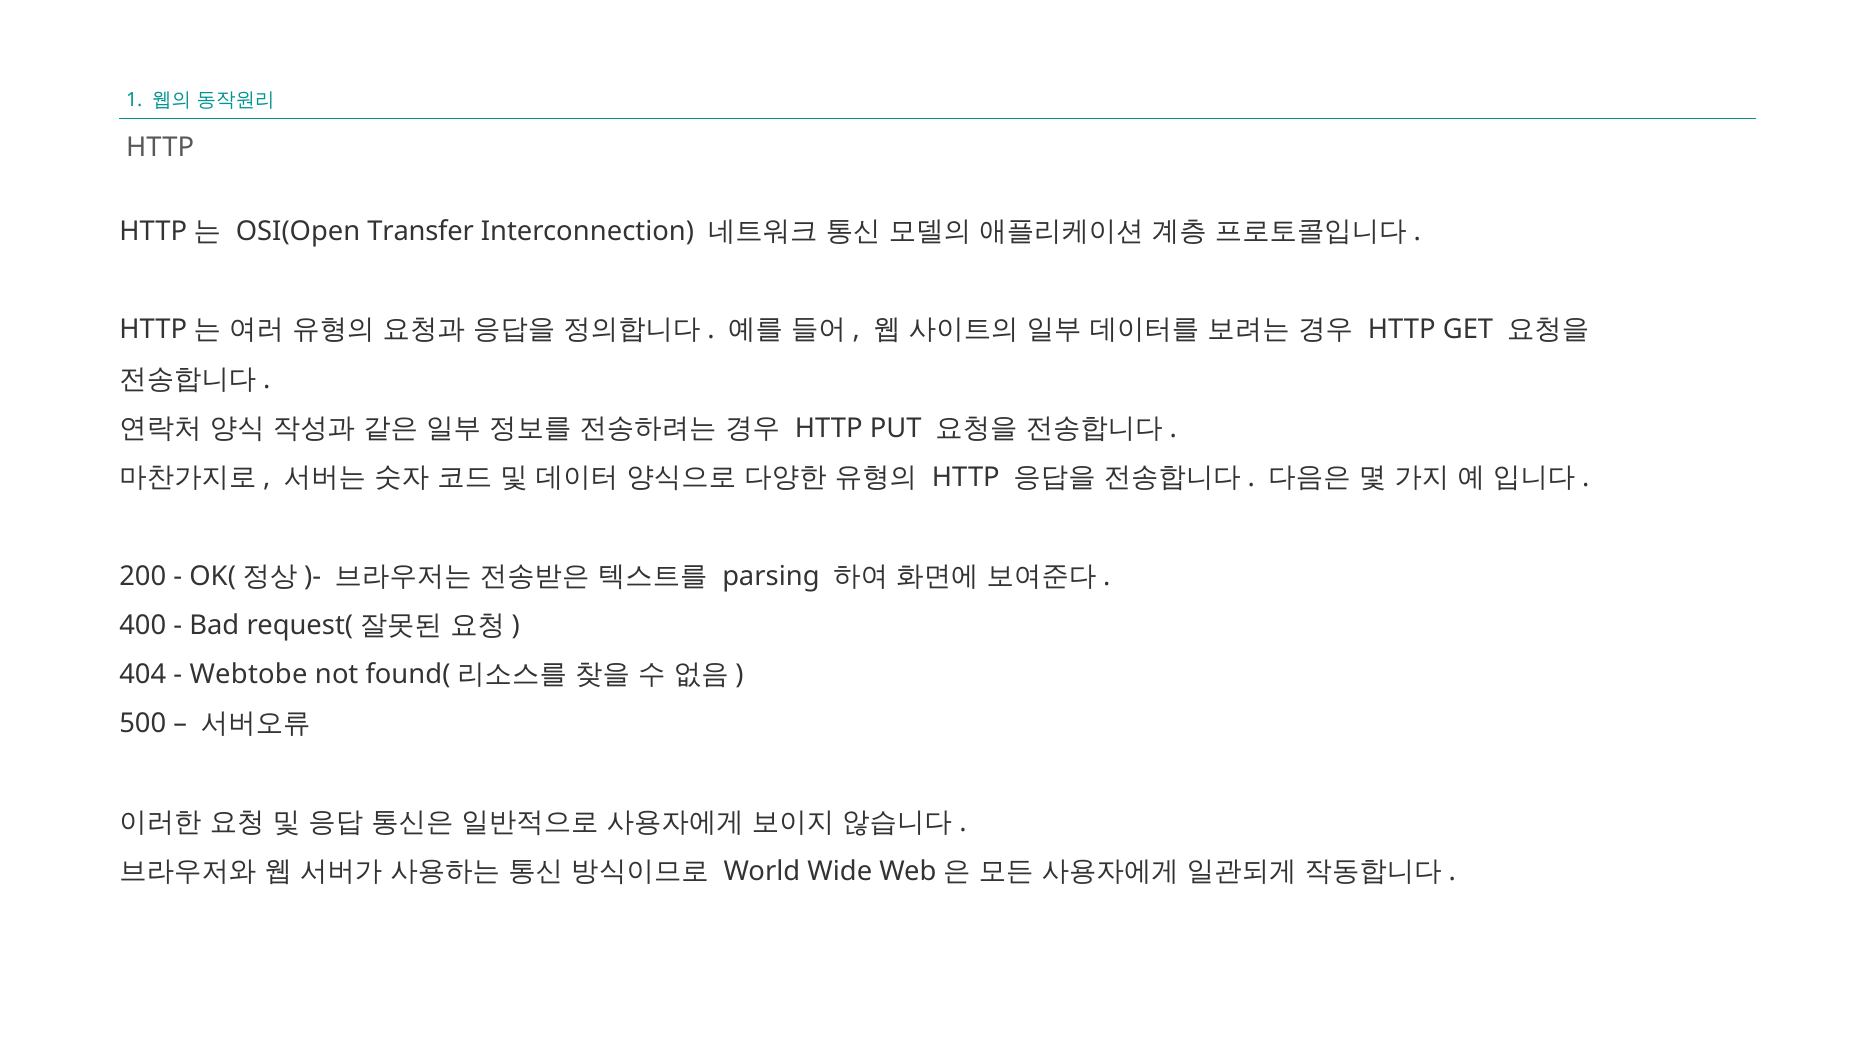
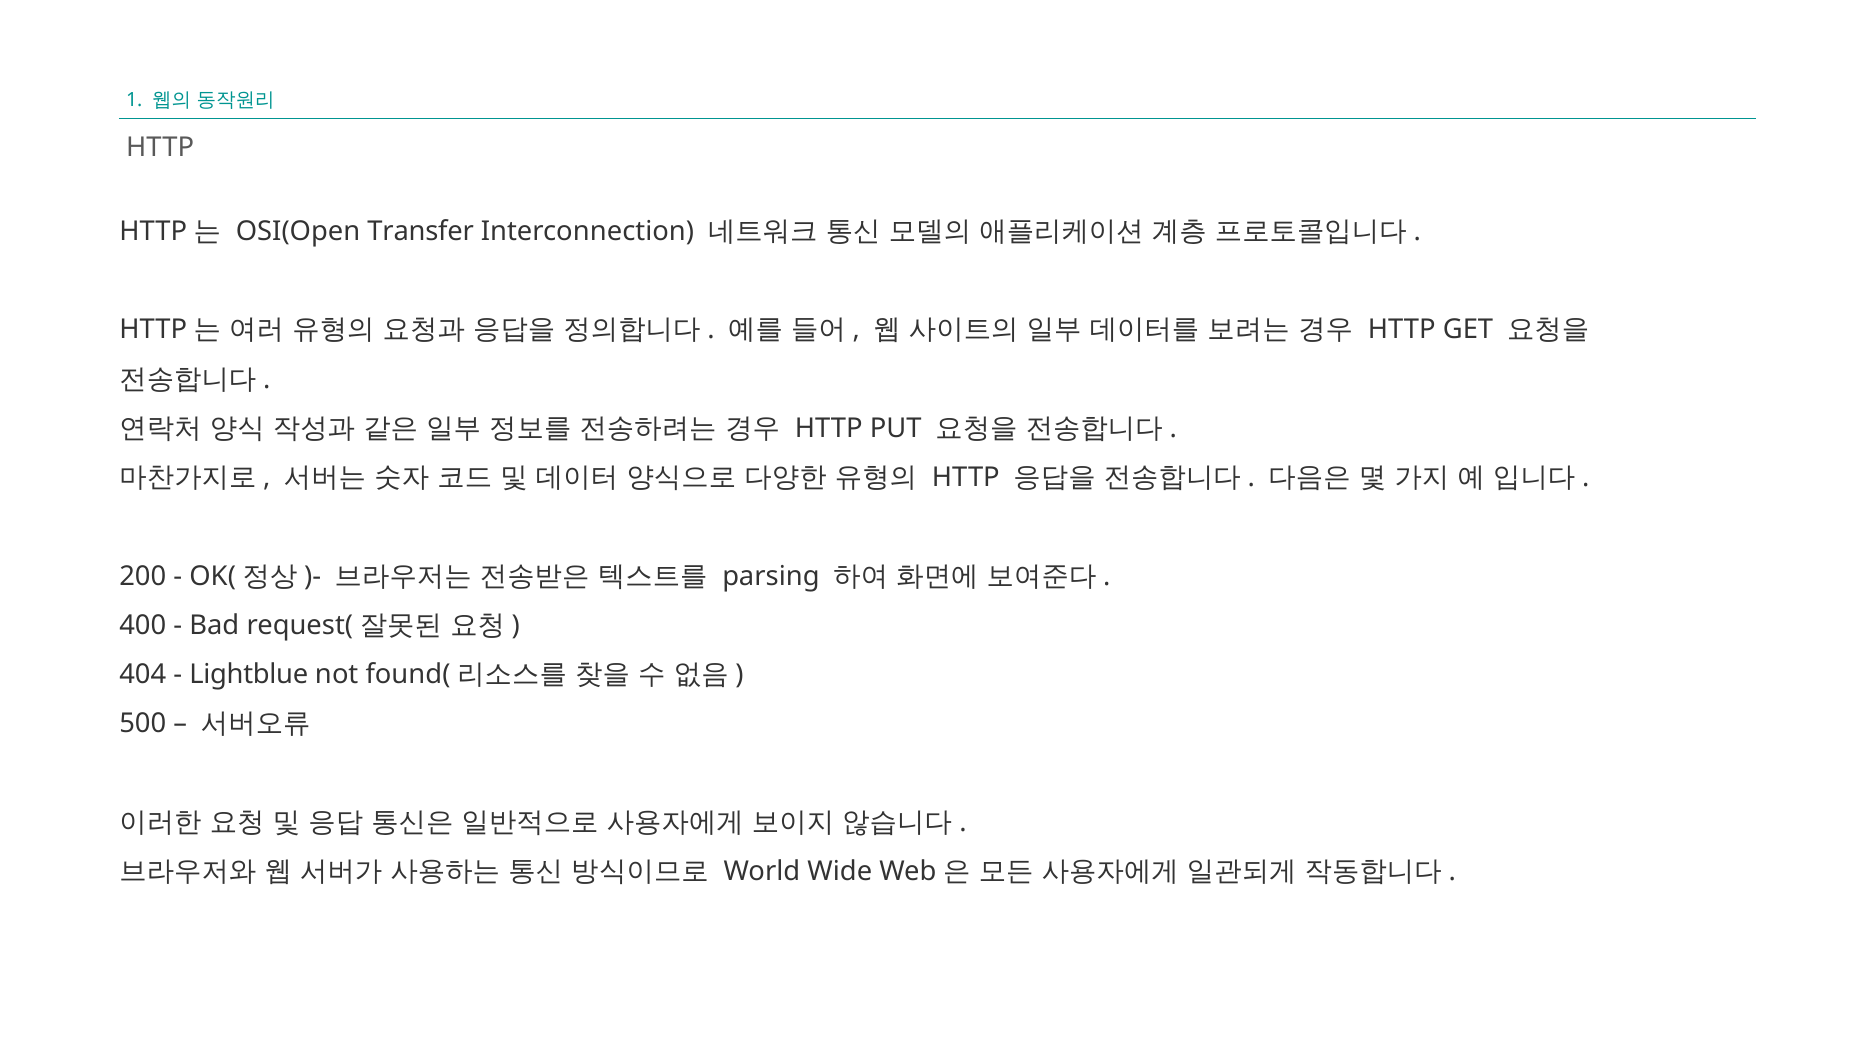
Webtobe: Webtobe -> Lightblue (249, 674)
